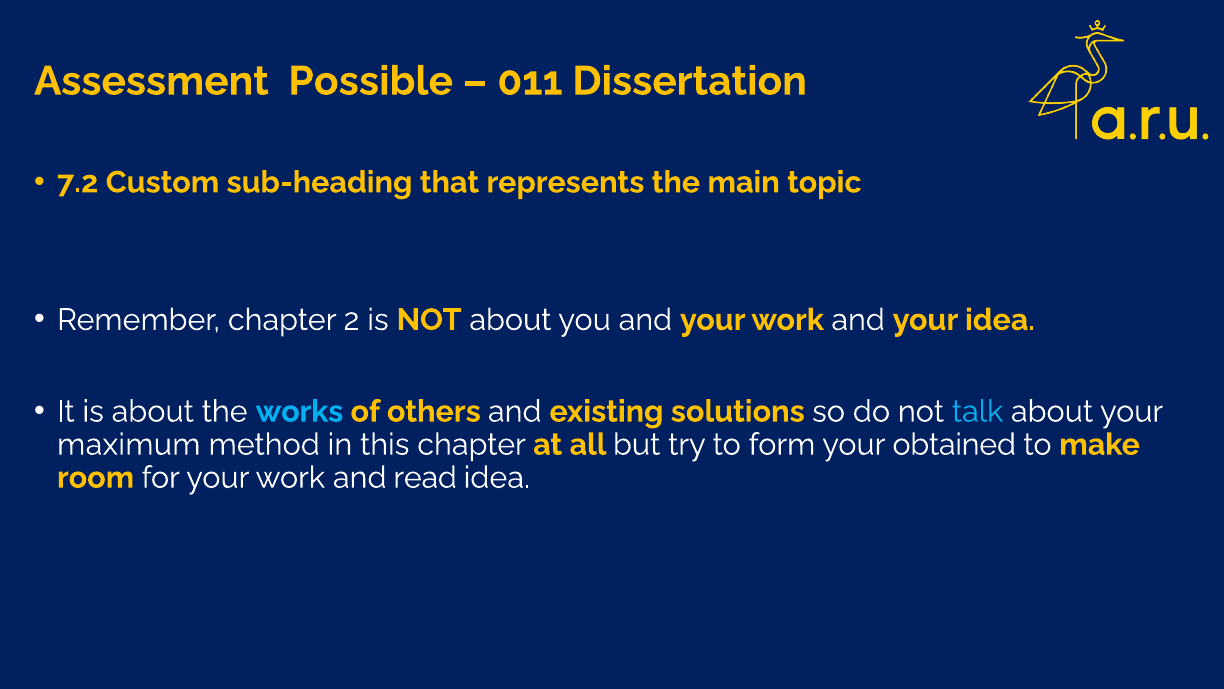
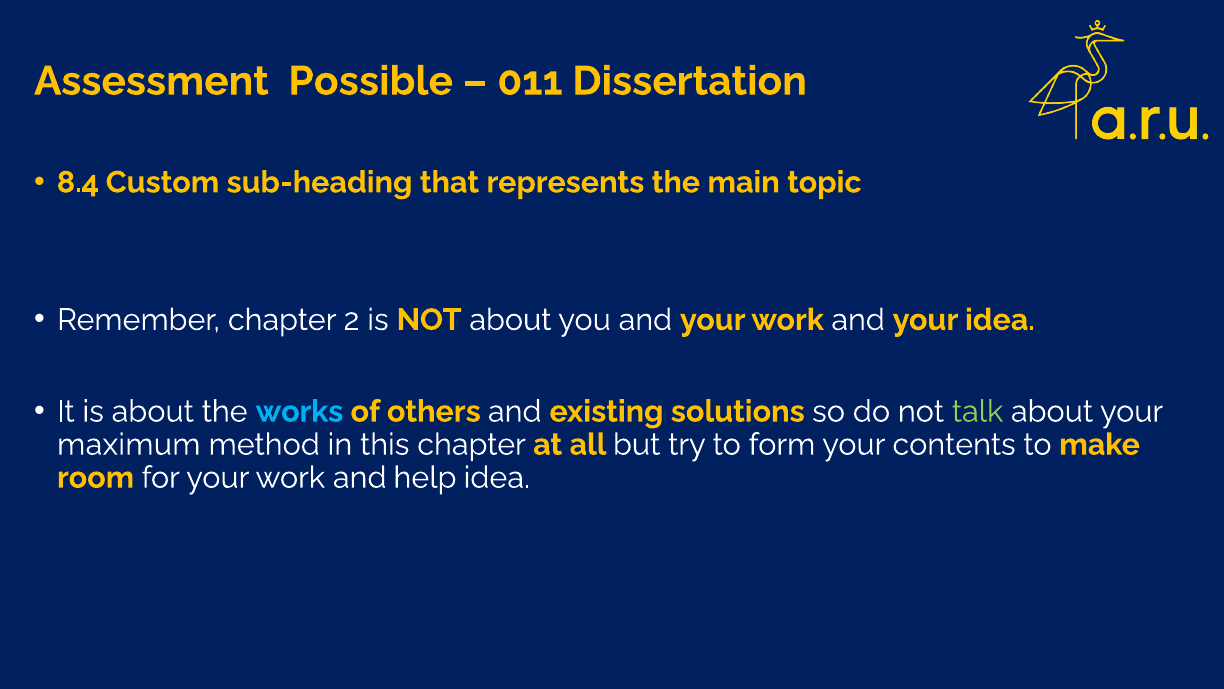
7.2: 7.2 -> 8.4 (78, 182)
talk colour: light blue -> light green (978, 411)
obtained: obtained -> contents (954, 444)
read: read -> help (425, 477)
